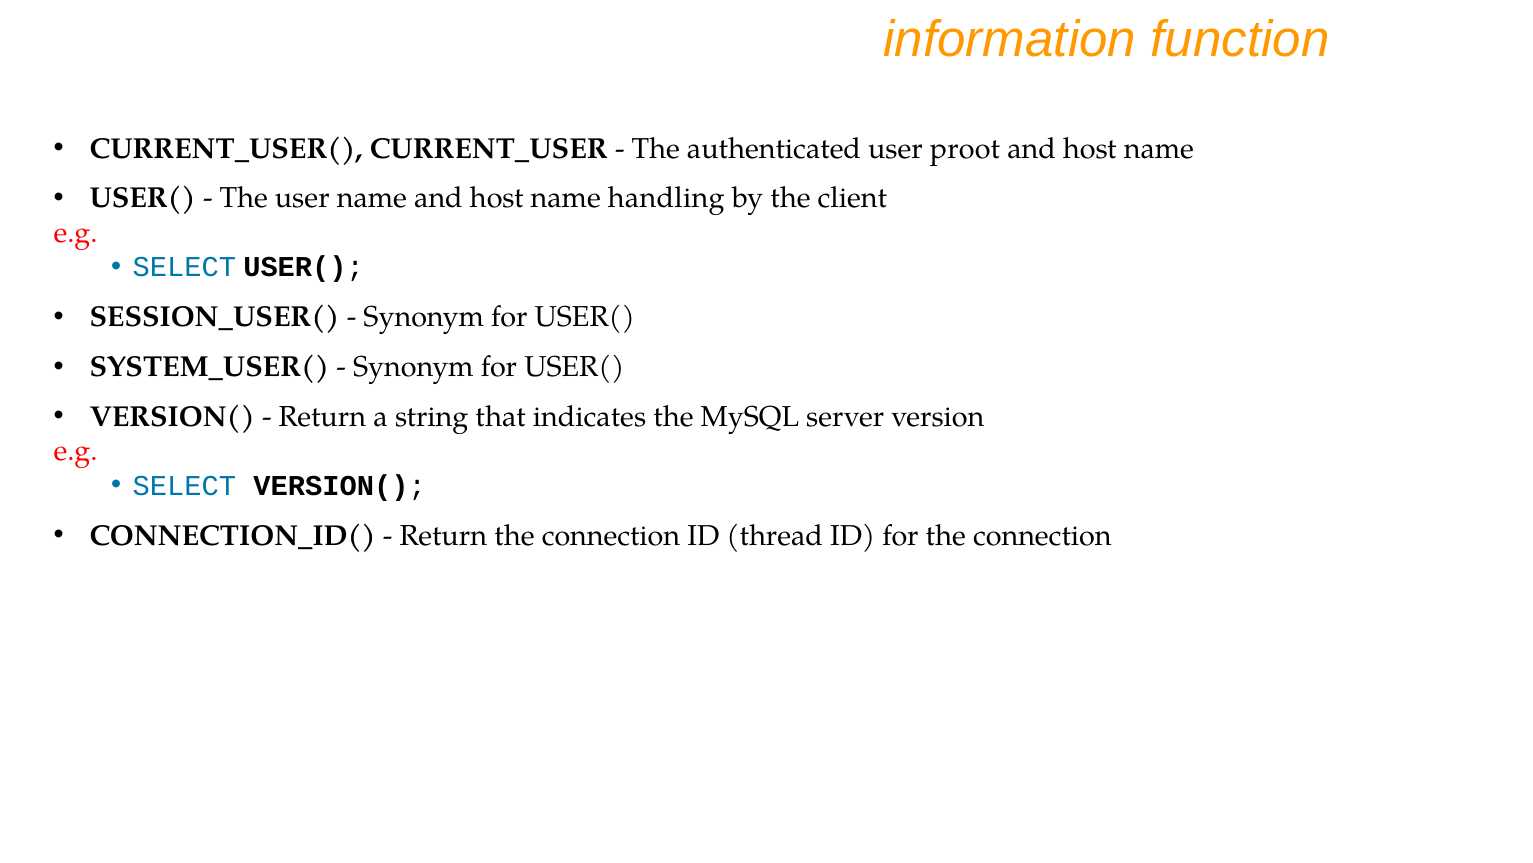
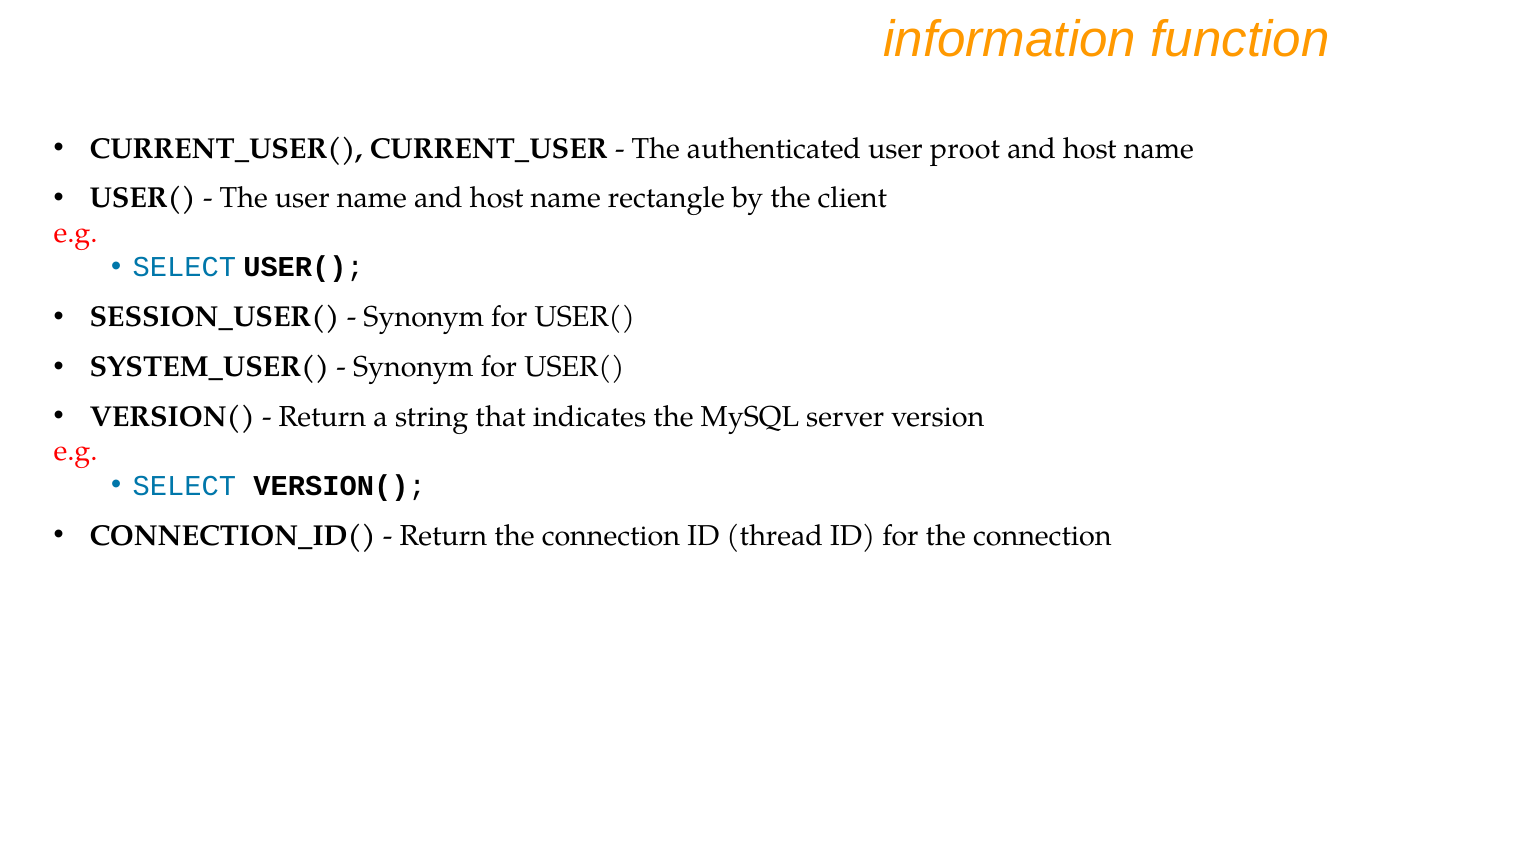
handling: handling -> rectangle (666, 198)
